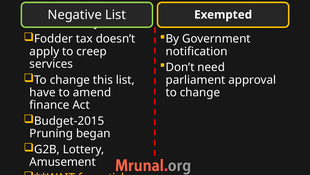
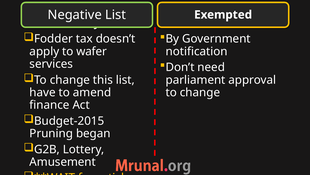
creep: creep -> wafer (92, 51)
